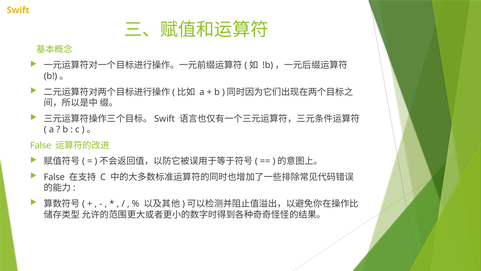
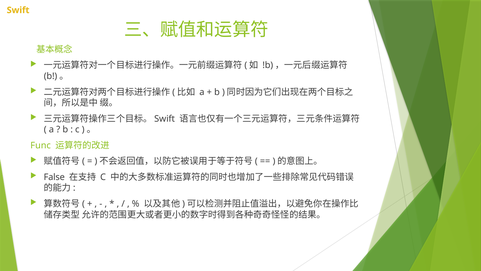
False: False -> Func (41, 145)
